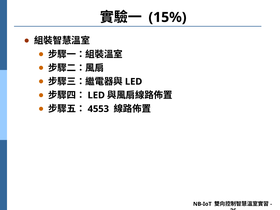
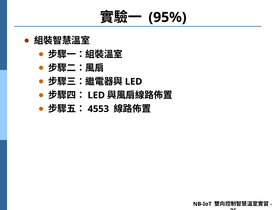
15%: 15% -> 95% (167, 17)
